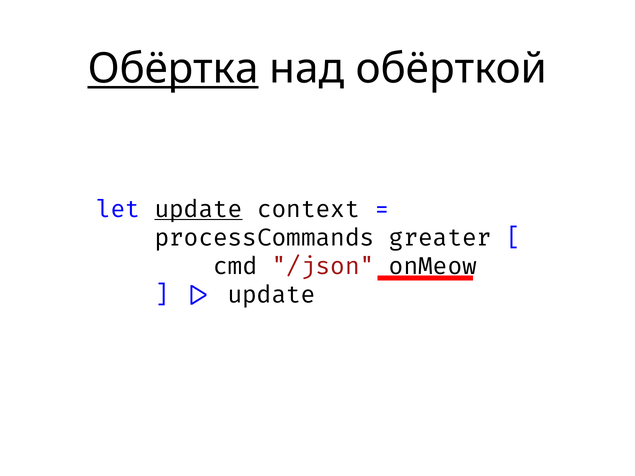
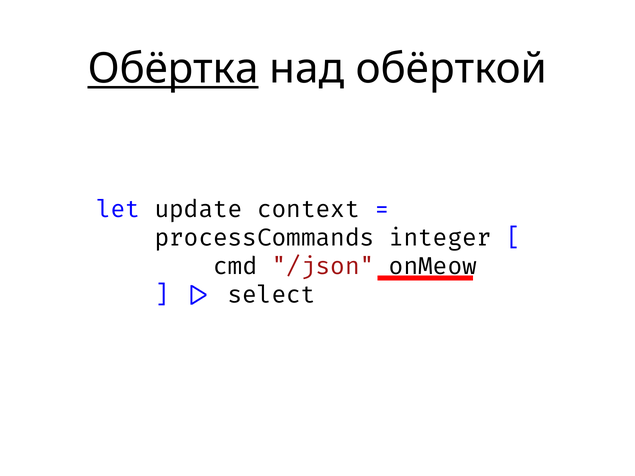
update underline: present -> none (199, 209)
greater: greater -> integer (440, 238)
update: update -> select (272, 295)
